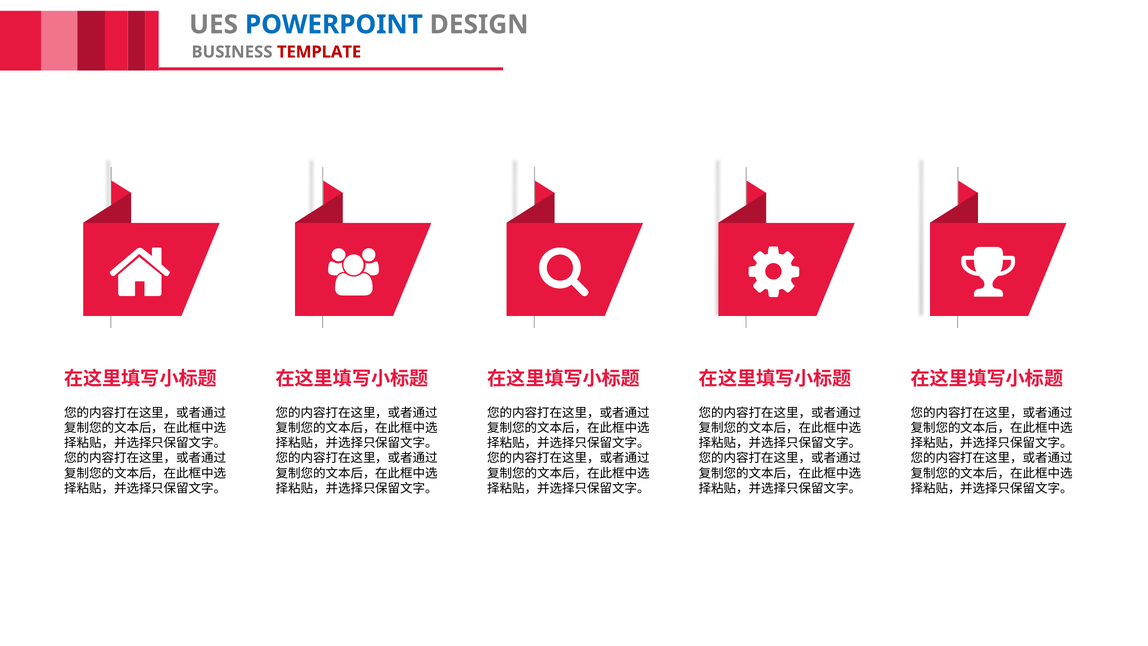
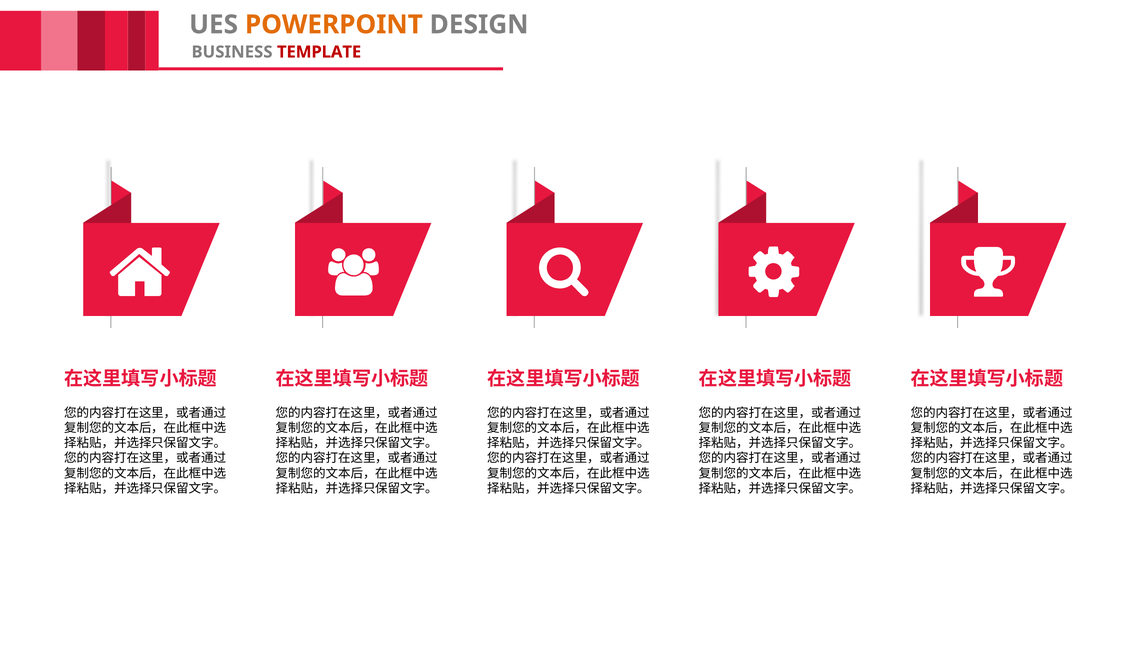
POWERPOINT colour: blue -> orange (334, 25)
